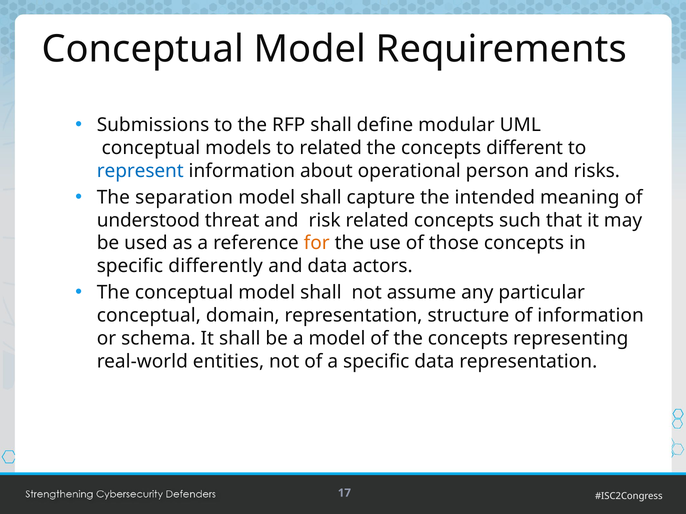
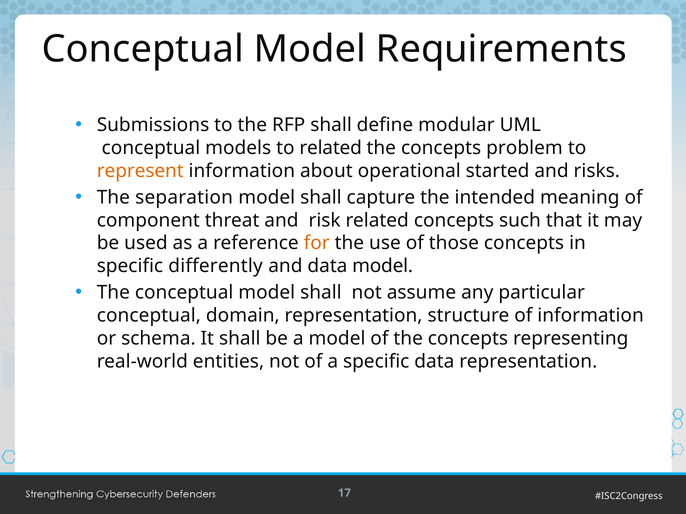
different: different -> problem (524, 148)
represent colour: blue -> orange (140, 171)
person: person -> started (498, 171)
understood: understood -> component (148, 221)
data actors: actors -> model (383, 266)
